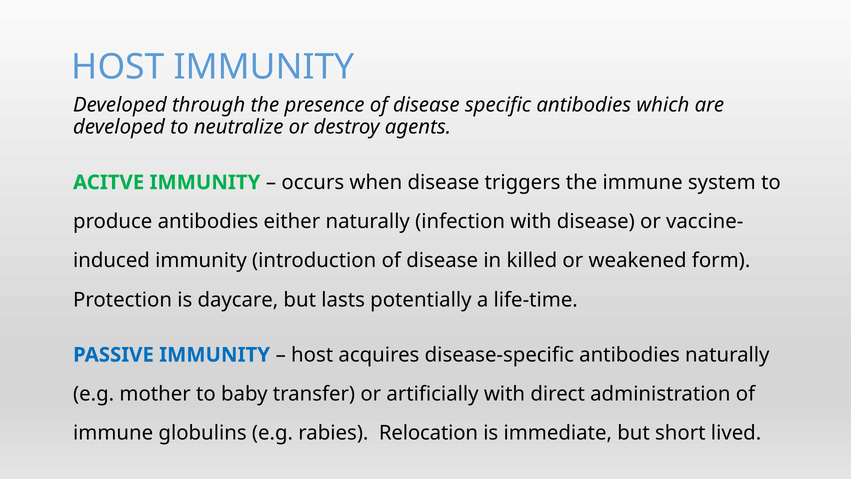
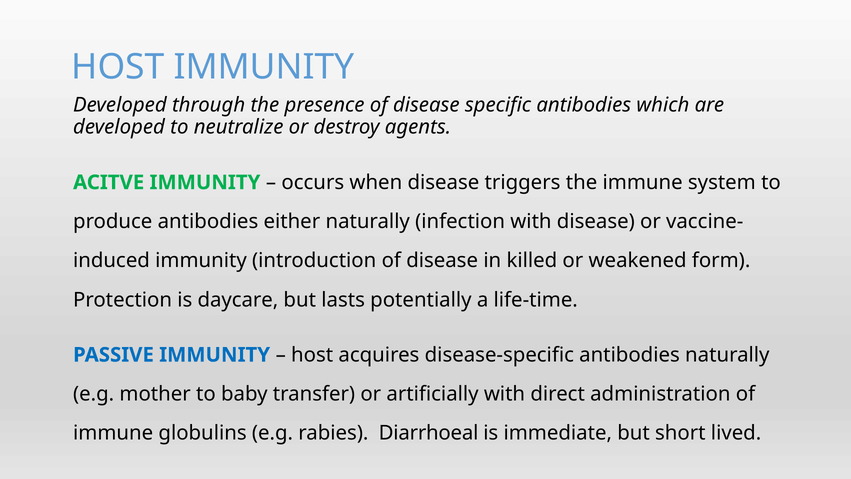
Relocation: Relocation -> Diarrhoeal (429, 433)
